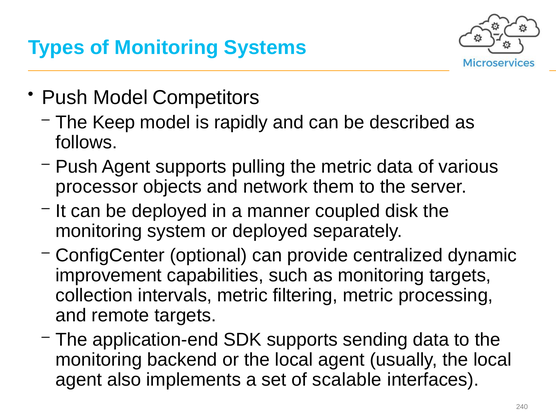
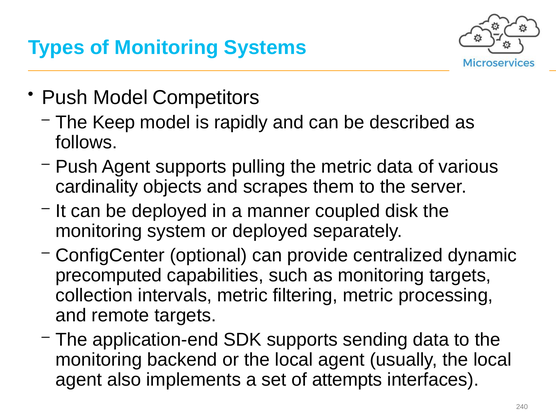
processor: processor -> cardinality (97, 187)
network: network -> scrapes (275, 187)
improvement: improvement -> precomputed (109, 275)
scalable: scalable -> attempts (347, 380)
